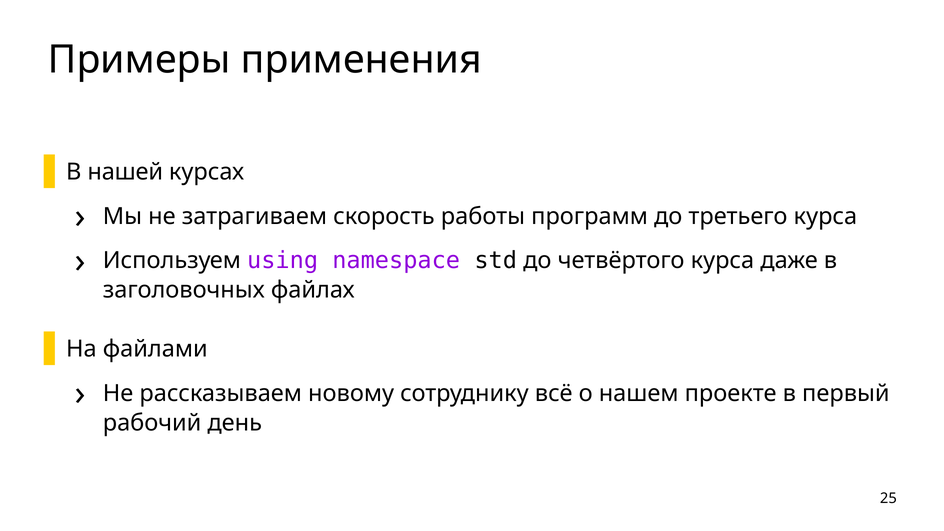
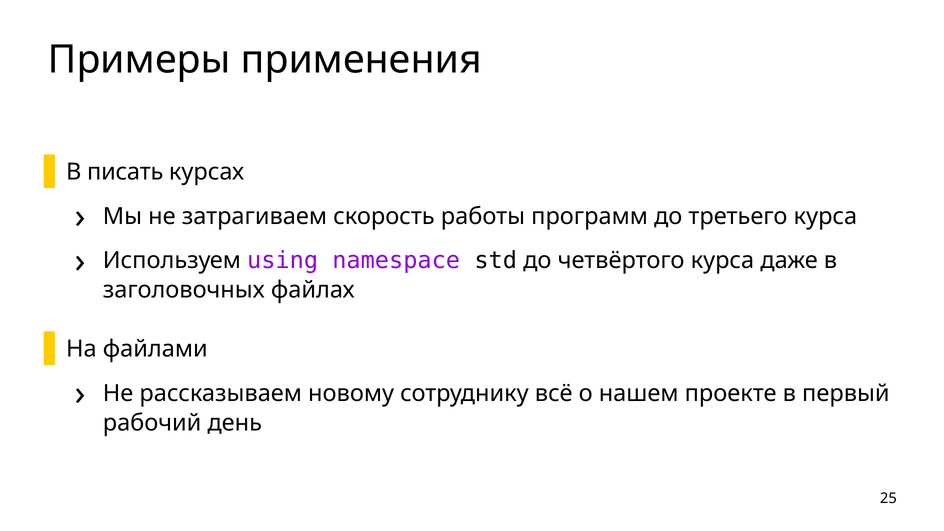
нашей: нашей -> писать (125, 172)
